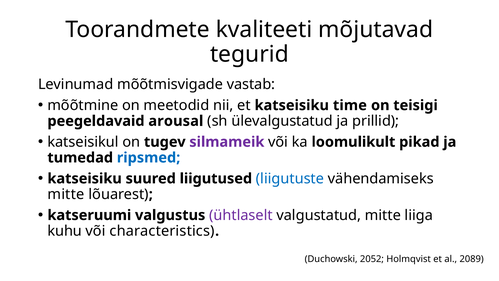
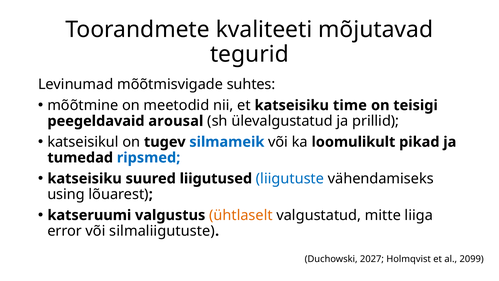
vastab: vastab -> suhtes (251, 84)
silmameik colour: purple -> blue (227, 142)
mitte: mitte -> using (66, 194)
ühtlaselt colour: purple -> orange (241, 215)
kuhu: kuhu -> error (65, 231)
characteristics: characteristics -> silmaliigutuste (162, 231)
2052: 2052 -> 2027 (372, 259)
2089: 2089 -> 2099 (472, 259)
